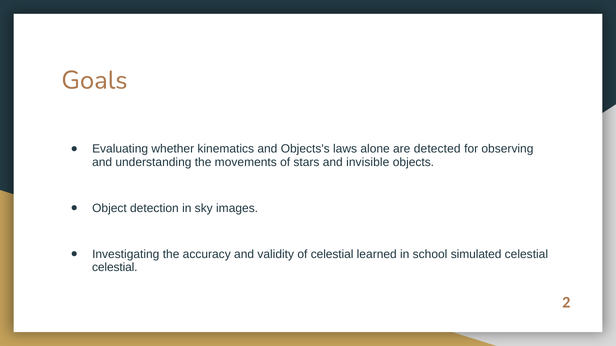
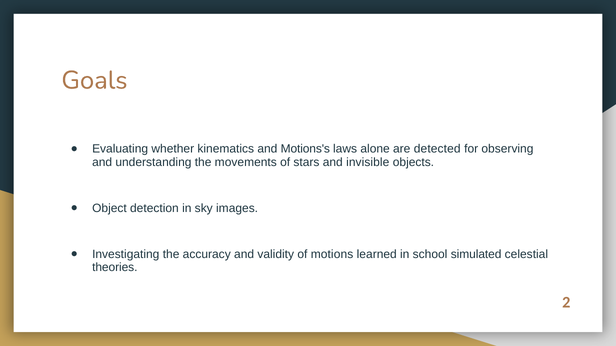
Objects's: Objects's -> Motions's (305, 149)
of celestial: celestial -> motions (332, 255)
celestial: celestial -> theories (115, 268)
